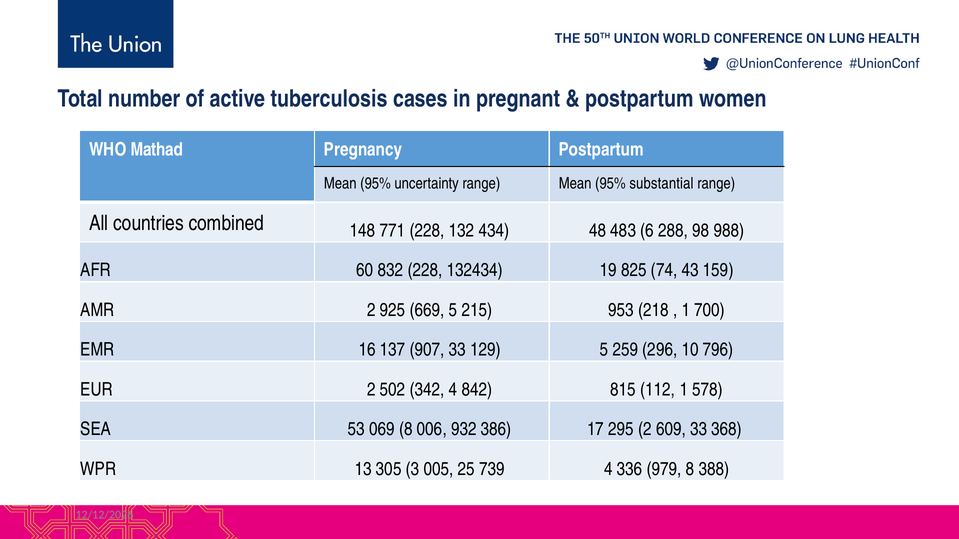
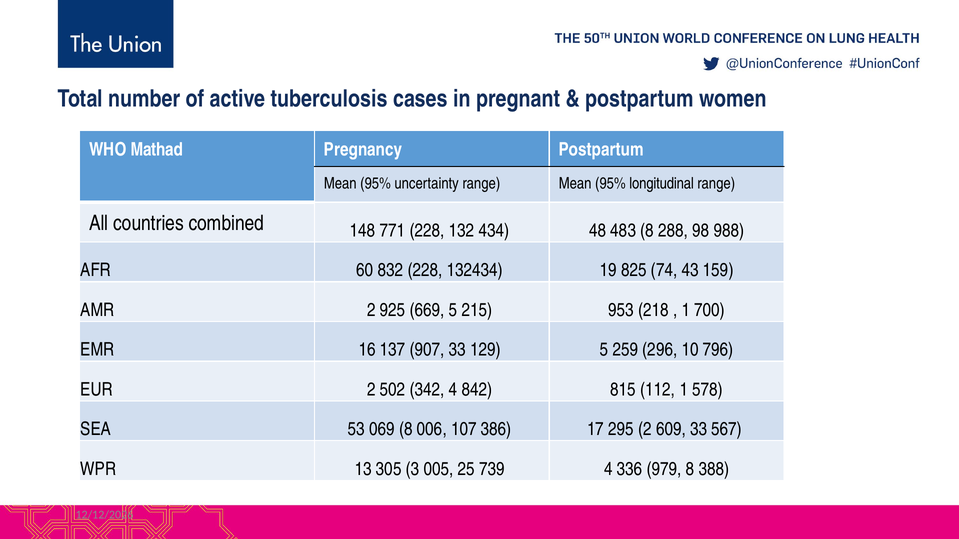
substantial: substantial -> longitudinal (662, 183)
483 6: 6 -> 8 (647, 231)
932: 932 -> 107 (464, 430)
368: 368 -> 567 (727, 430)
